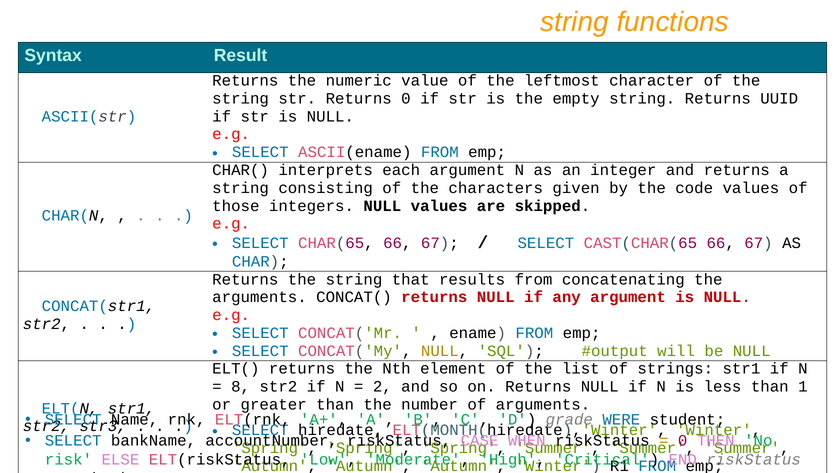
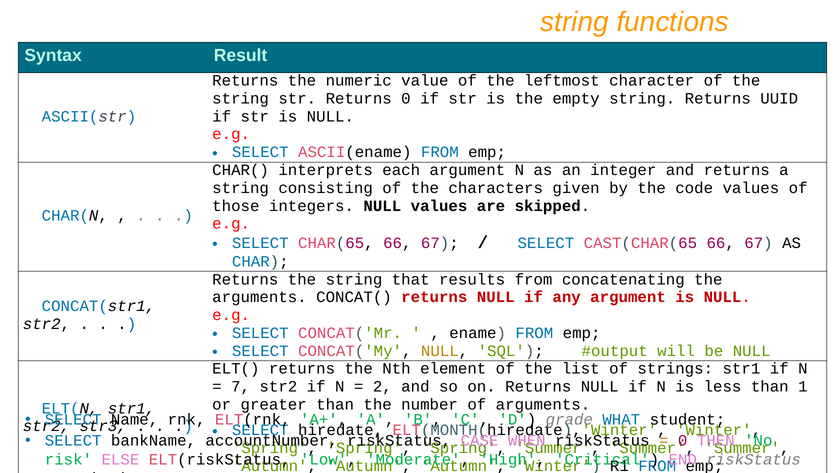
8: 8 -> 7 (241, 386)
WERE: WERE -> WHAT (621, 419)
